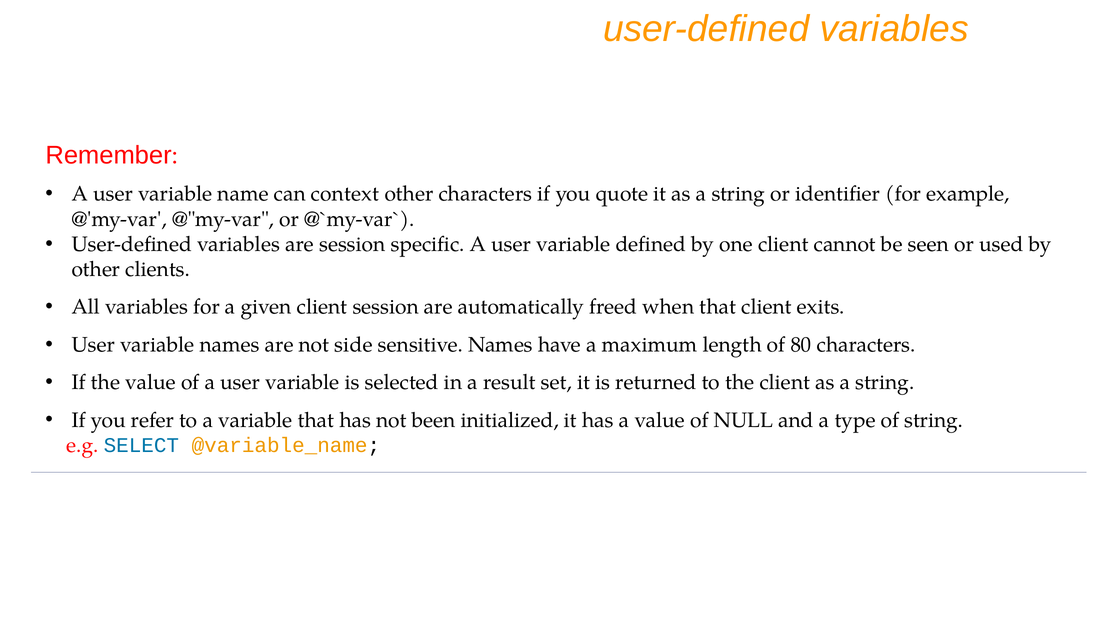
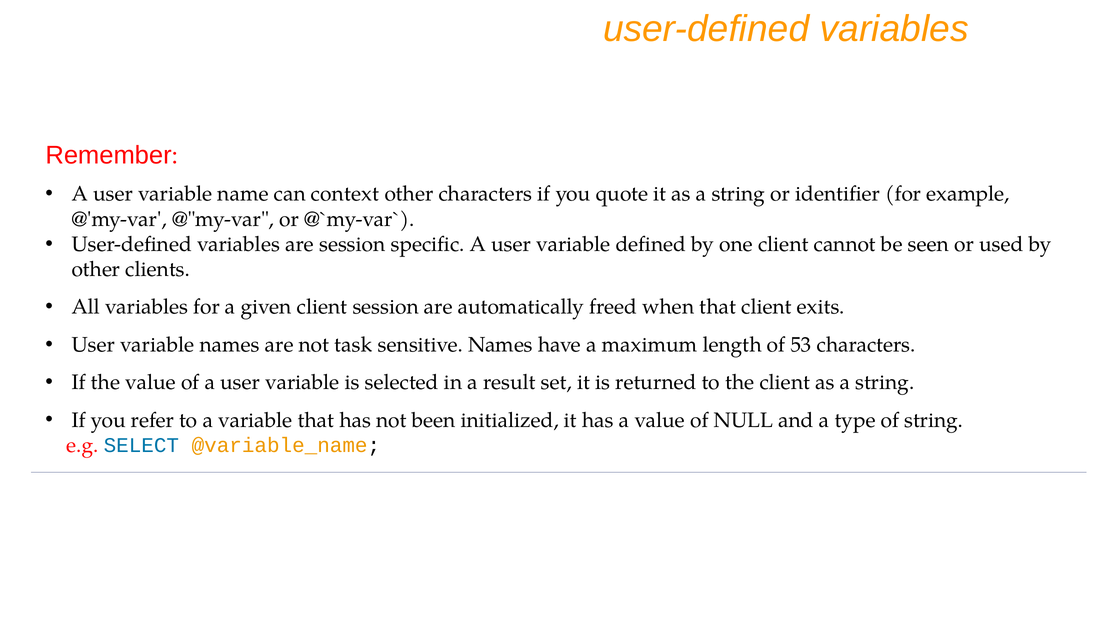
side: side -> task (353, 345)
80: 80 -> 53 (801, 345)
